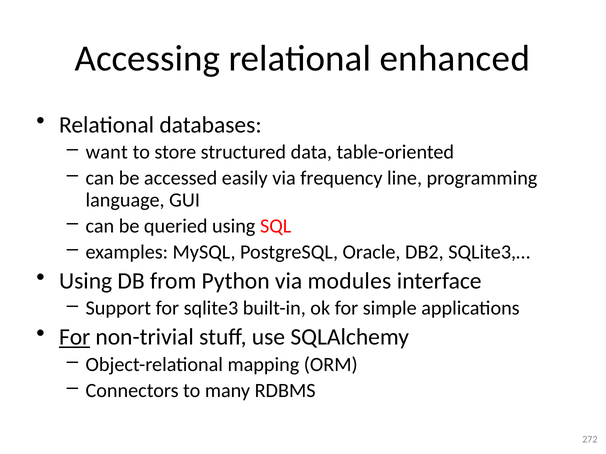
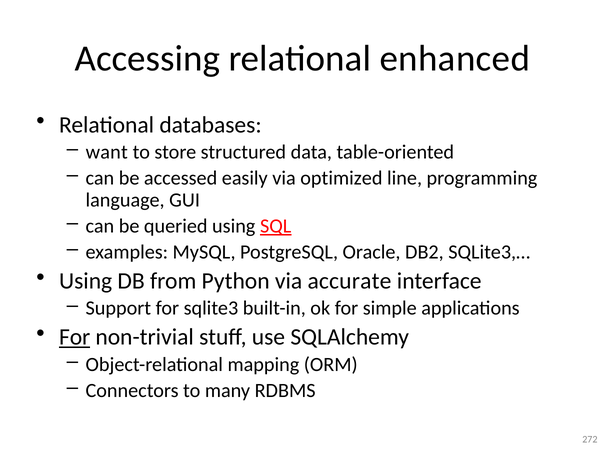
frequency: frequency -> optimized (341, 178)
SQL underline: none -> present (276, 226)
modules: modules -> accurate (349, 281)
